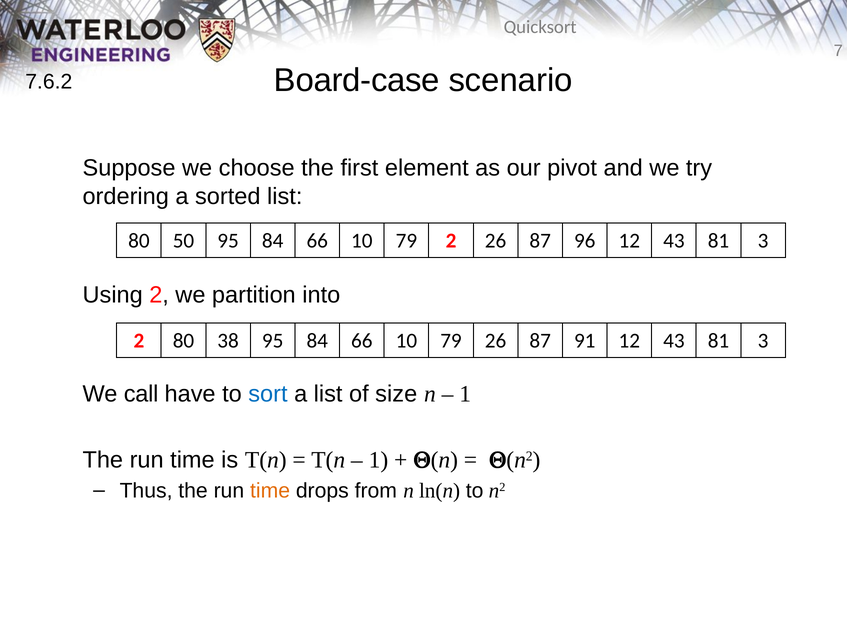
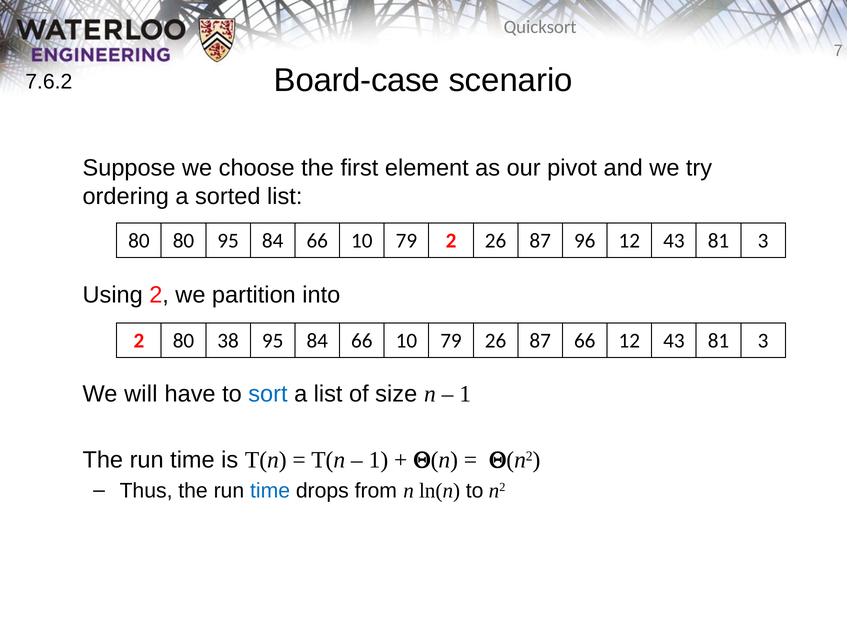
80 50: 50 -> 80 (183, 241)
87 91: 91 -> 66 (585, 341)
call: call -> will (141, 394)
time colour: orange -> blue (270, 491)
